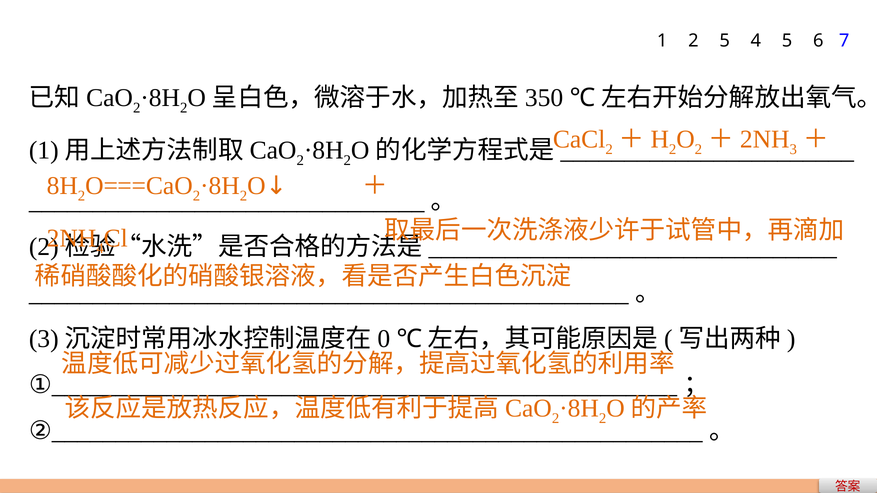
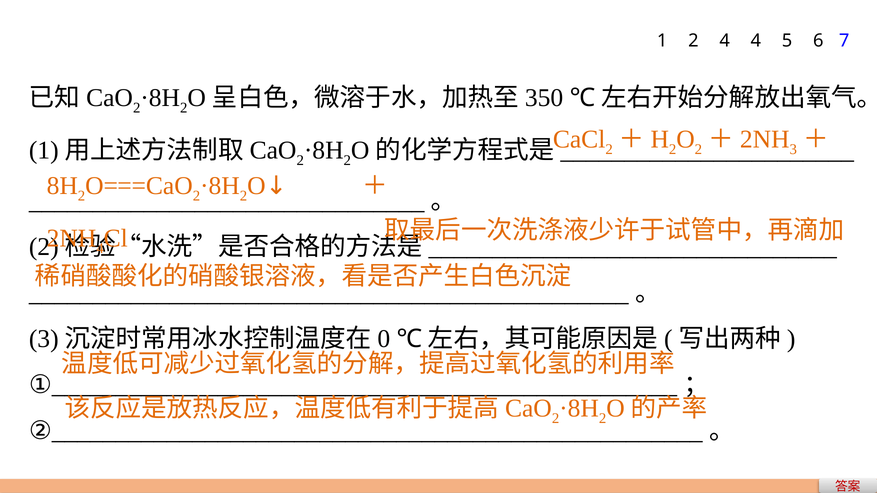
2 5: 5 -> 4 (725, 41)
